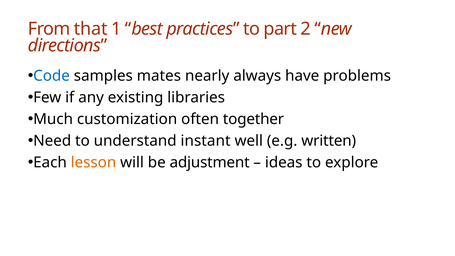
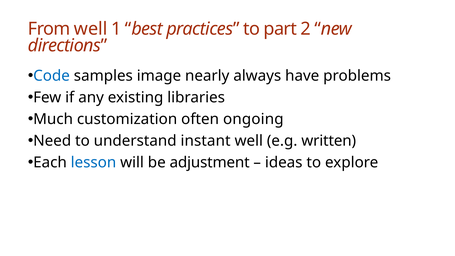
From that: that -> well (91, 29)
mates: mates -> image (159, 76)
together: together -> ongoing (253, 119)
lesson colour: orange -> blue (94, 162)
